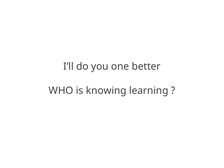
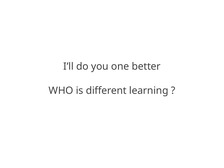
knowing: knowing -> different (106, 91)
